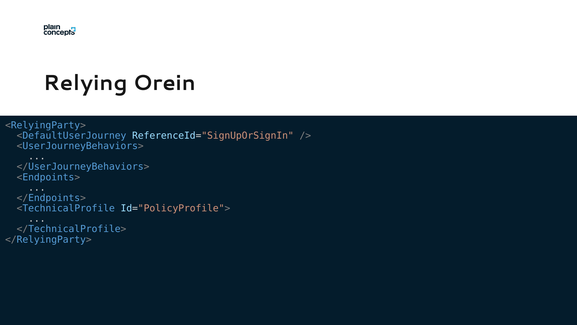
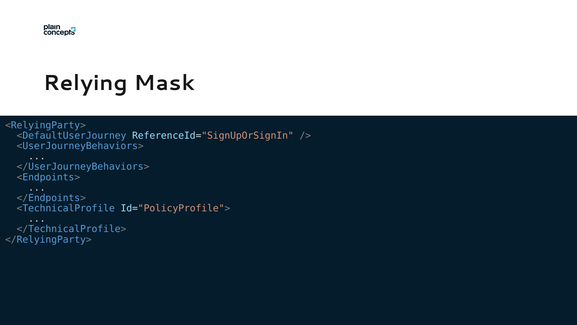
Orein: Orein -> Mask (164, 83)
